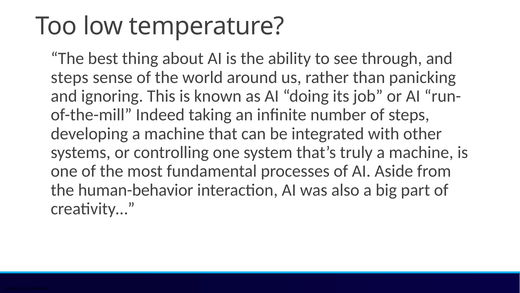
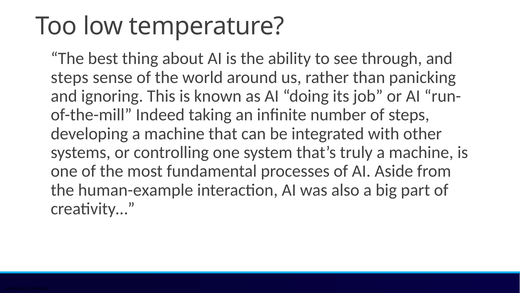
human-behavior: human-behavior -> human-example (136, 190)
